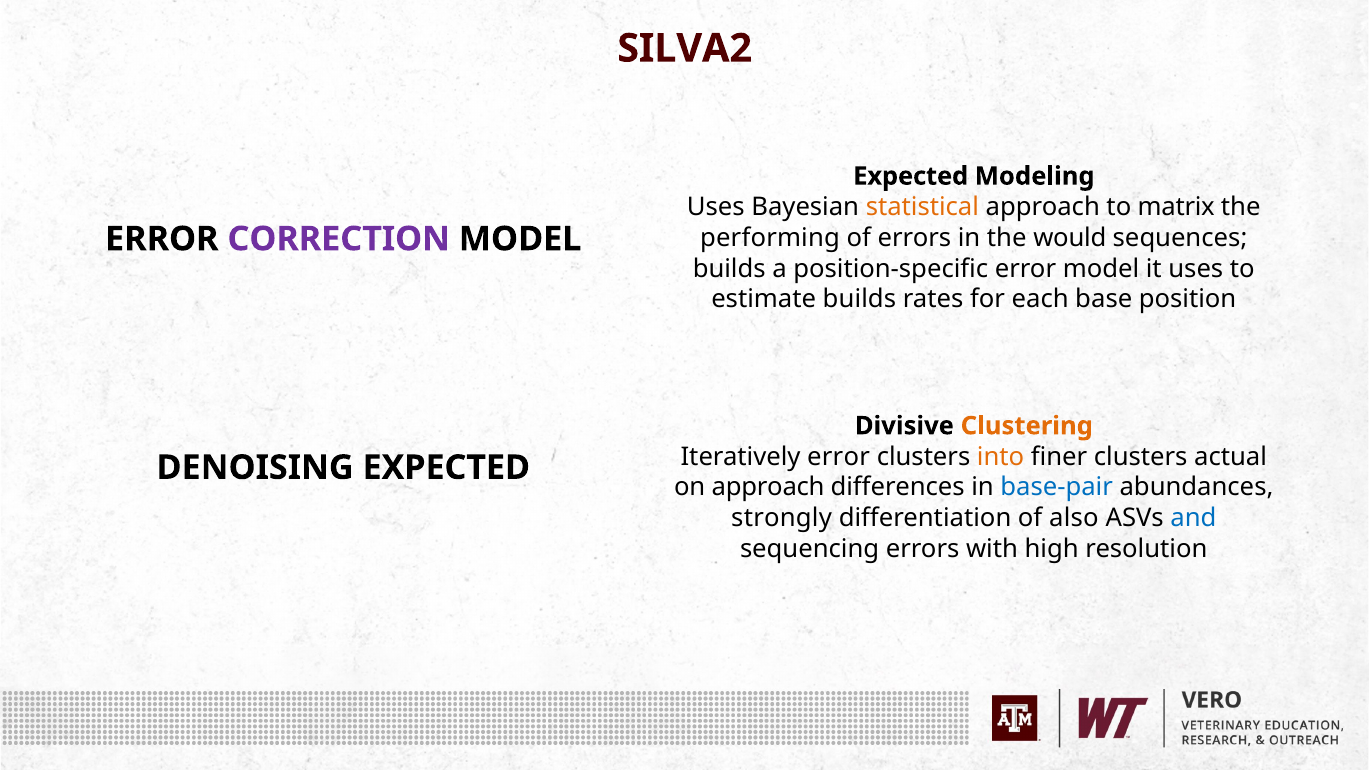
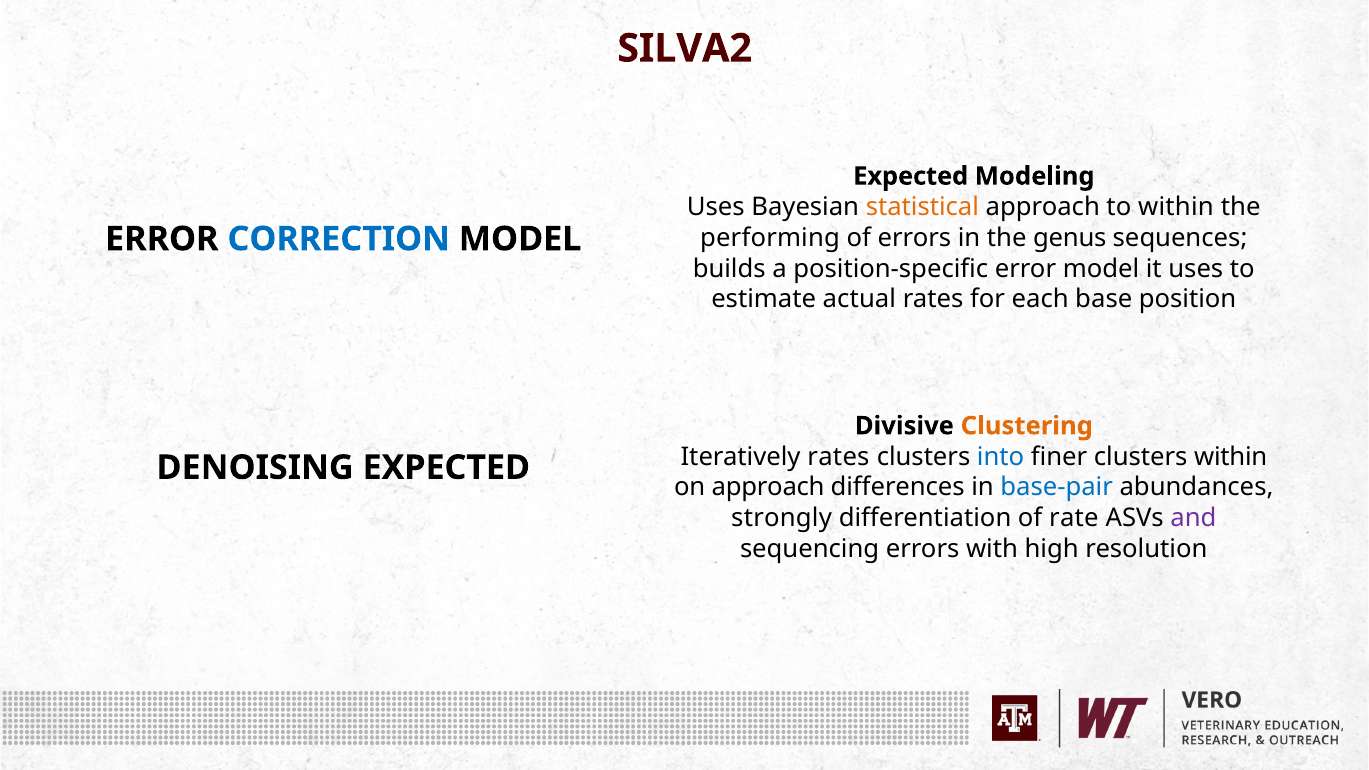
to matrix: matrix -> within (1176, 207)
would: would -> genus (1070, 238)
CORRECTION colour: purple -> blue (339, 239)
estimate builds: builds -> actual (859, 299)
Iteratively error: error -> rates (838, 457)
into colour: orange -> blue (1001, 457)
clusters actual: actual -> within (1231, 457)
also: also -> rate (1074, 518)
and colour: blue -> purple (1193, 518)
